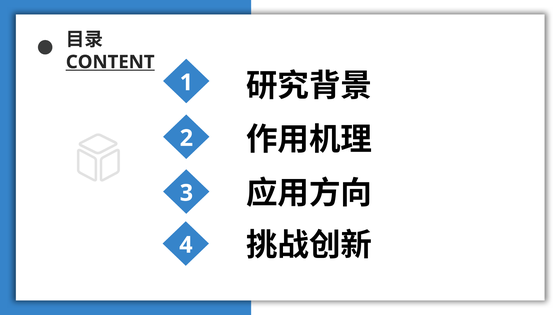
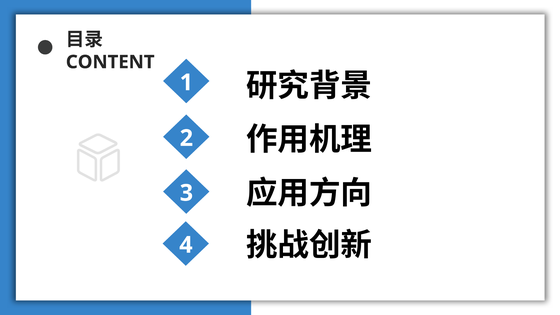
CONTENT underline: present -> none (110, 62)
